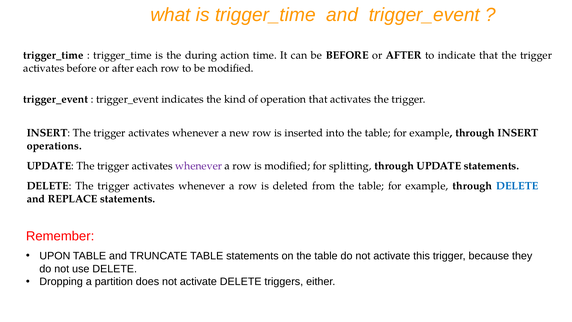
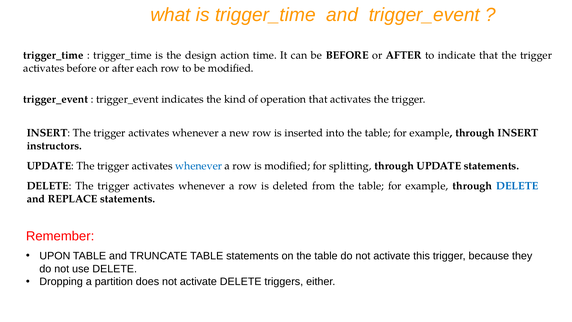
during: during -> design (201, 55)
operations: operations -> instructors (54, 146)
whenever colour: purple -> blue (199, 166)
